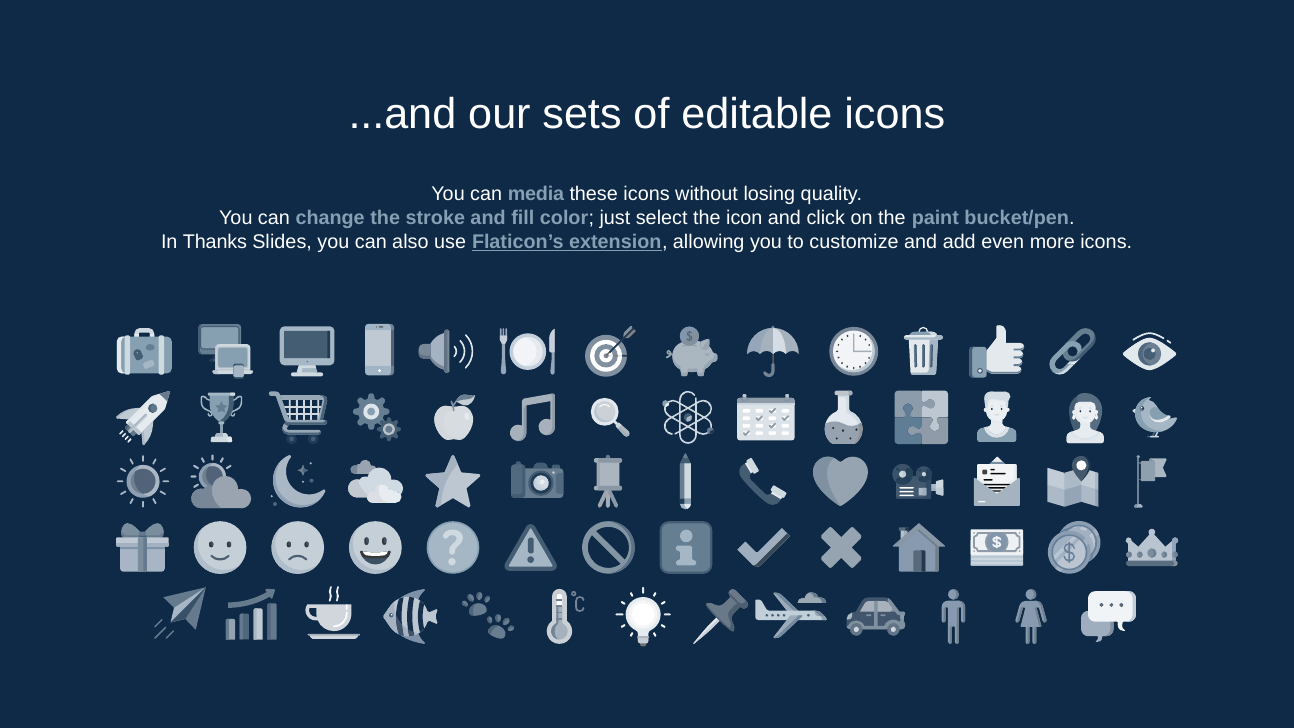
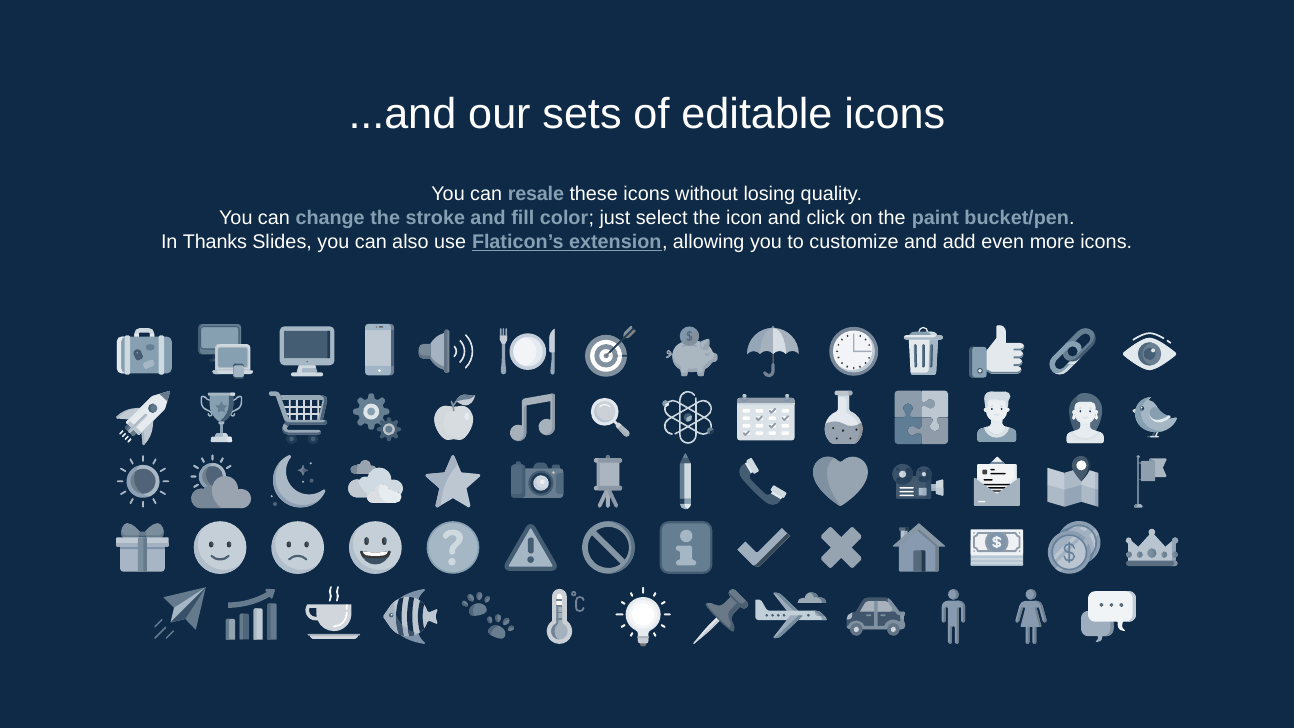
media: media -> resale (536, 194)
